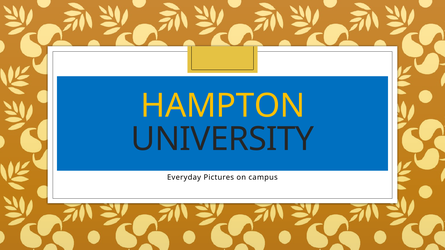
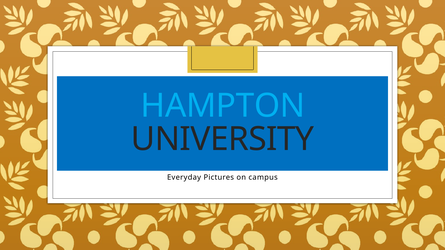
HAMPTON colour: yellow -> light blue (223, 106)
